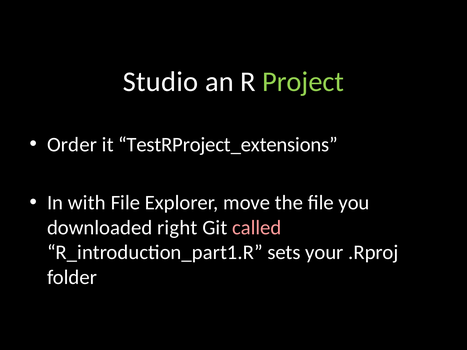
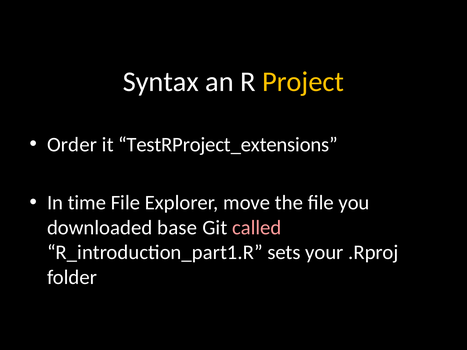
Studio: Studio -> Syntax (161, 82)
Project colour: light green -> yellow (303, 82)
with: with -> time (87, 203)
right: right -> base (177, 228)
